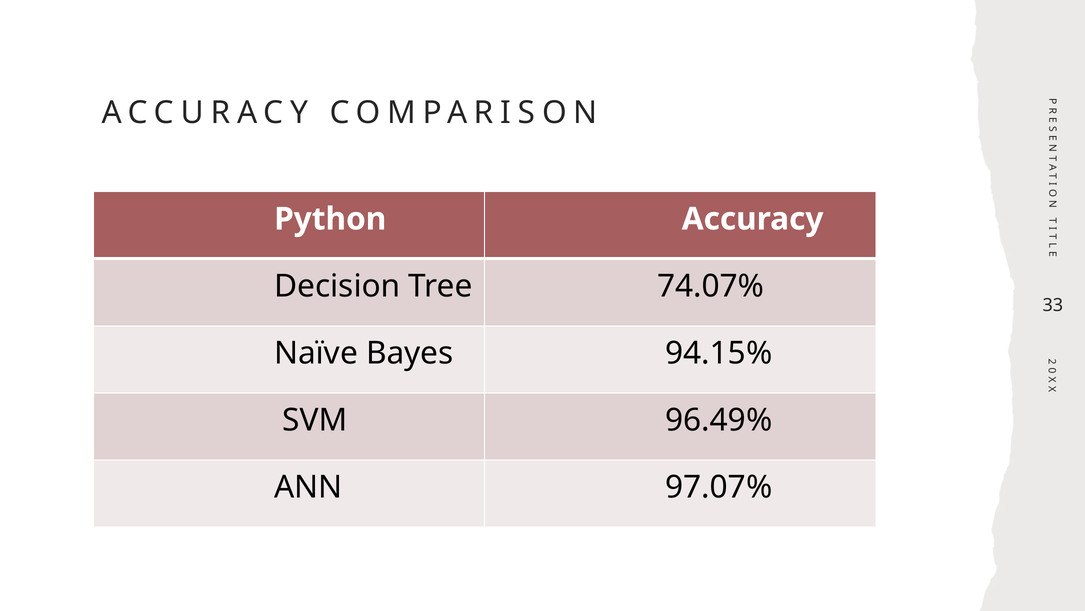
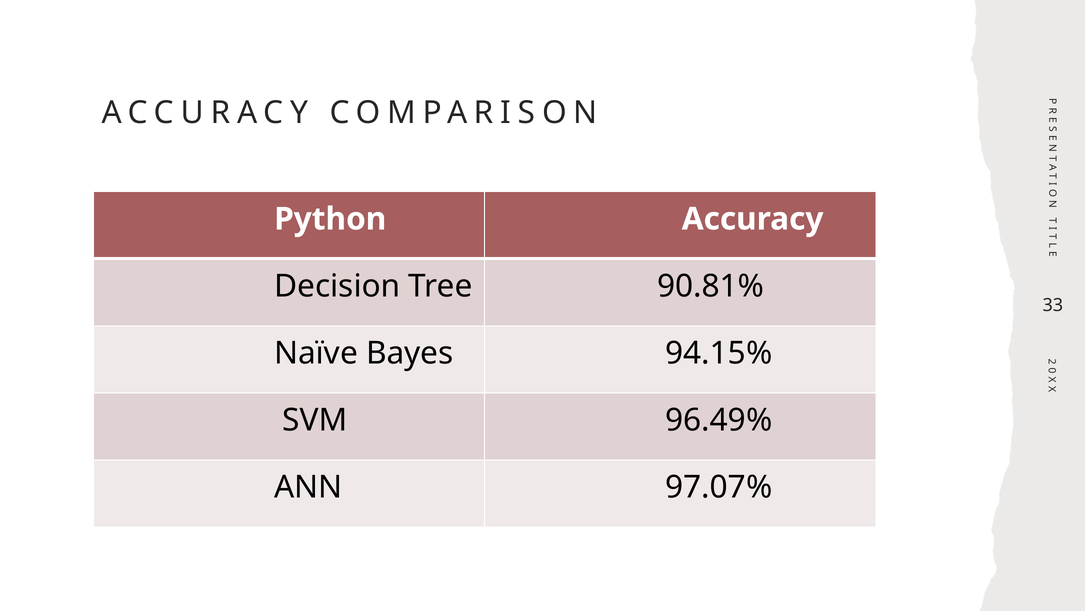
74.07%: 74.07% -> 90.81% (711, 286)
